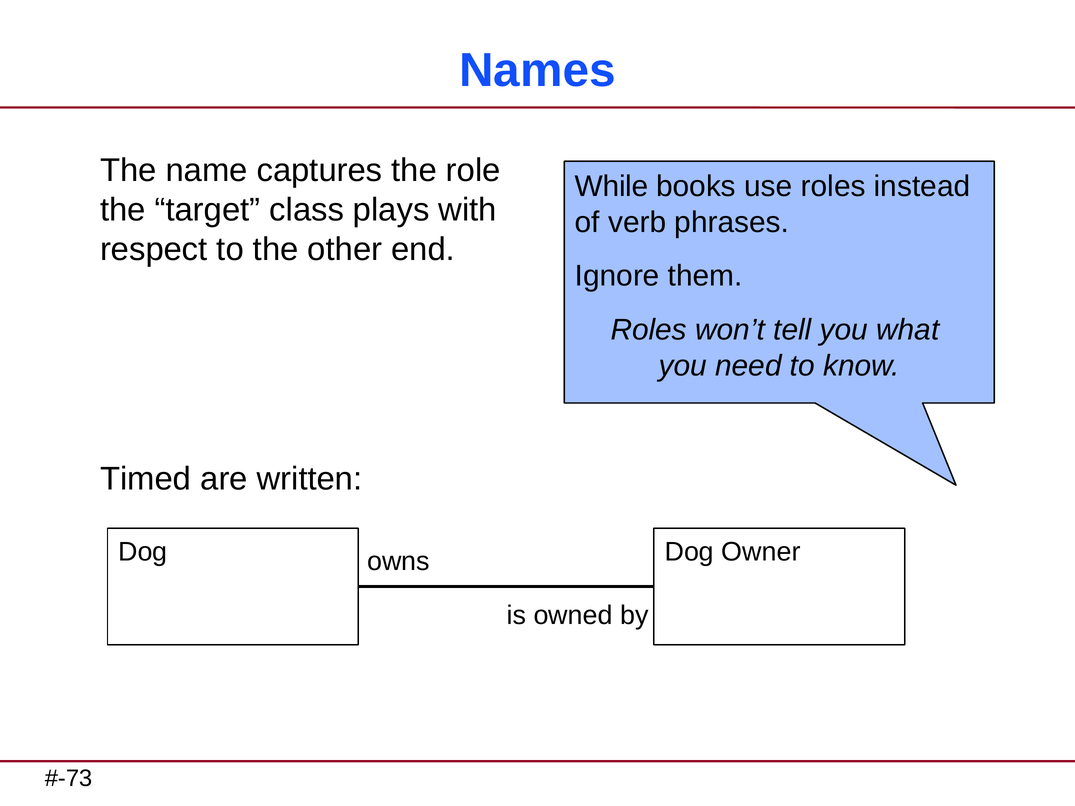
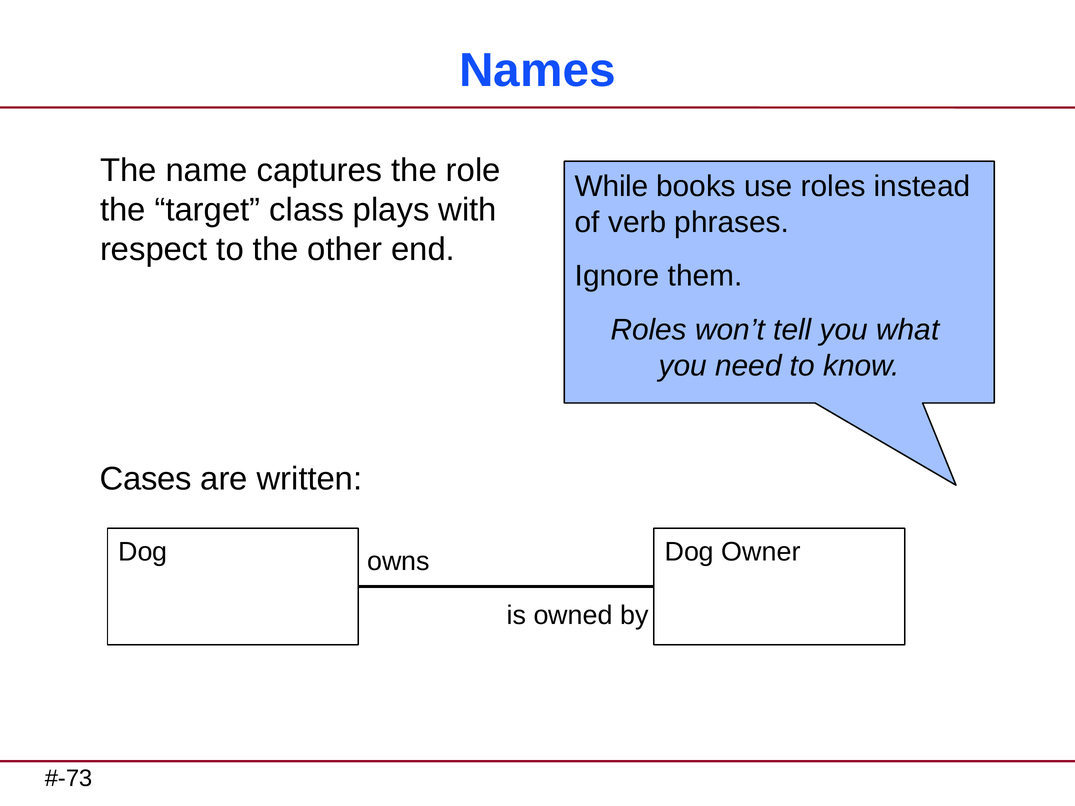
Timed: Timed -> Cases (146, 479)
